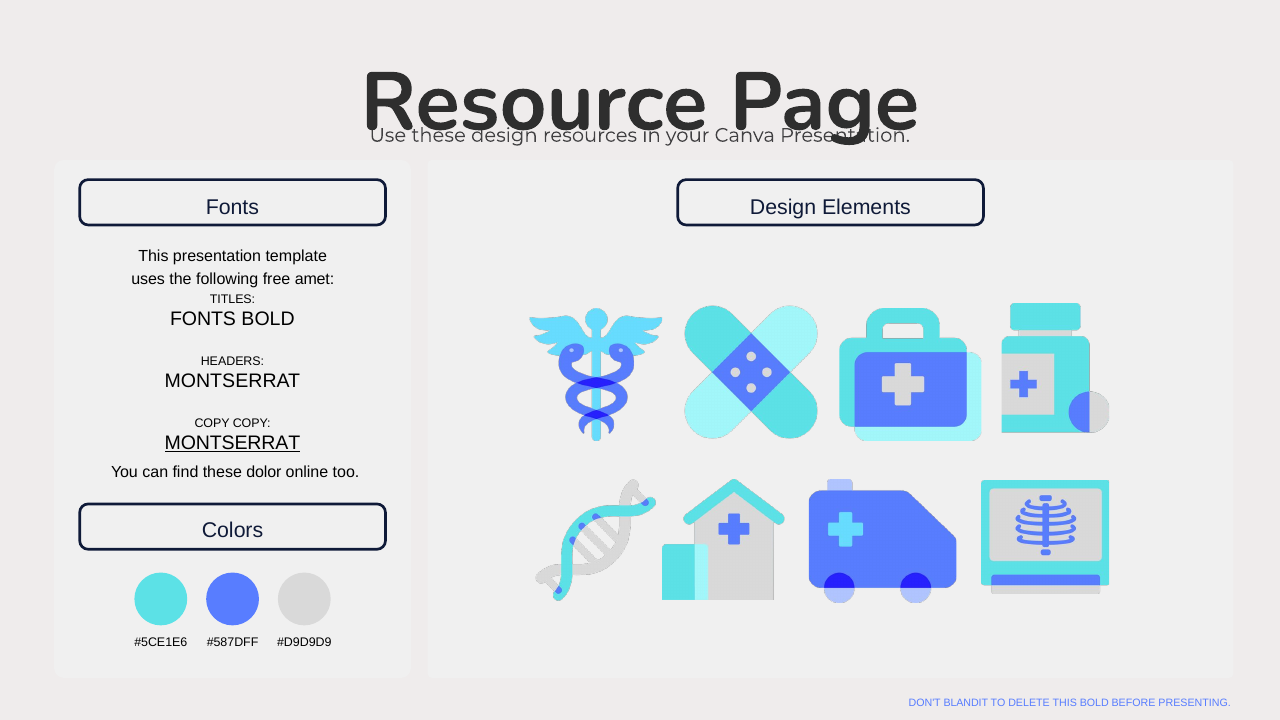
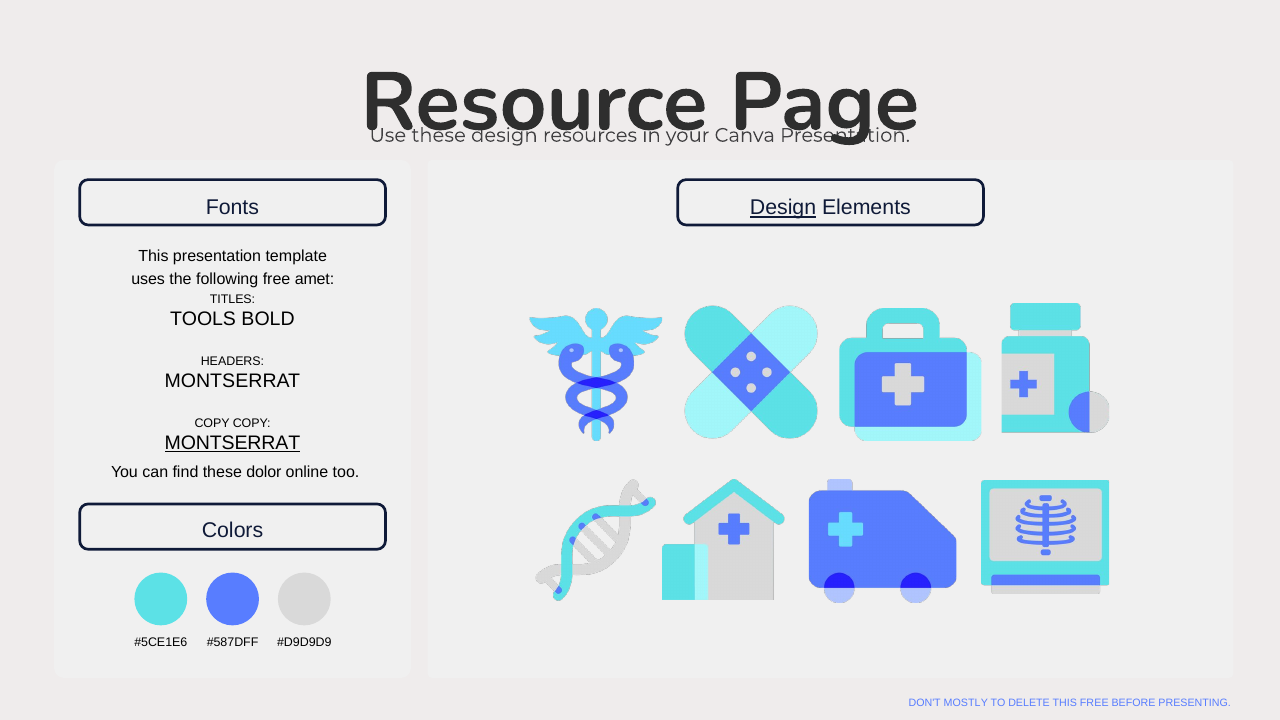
Design underline: none -> present (783, 208)
FONTS: FONTS -> TOOLS (203, 319)
BLANDIT: BLANDIT -> MOSTLY (966, 703)
THIS BOLD: BOLD -> FREE (1094, 703)
